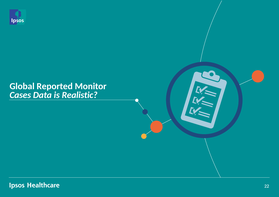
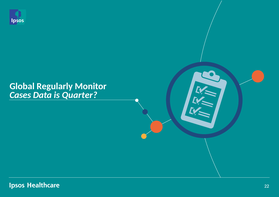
Reported: Reported -> Regularly (55, 86)
Realistic: Realistic -> Quarter (80, 95)
